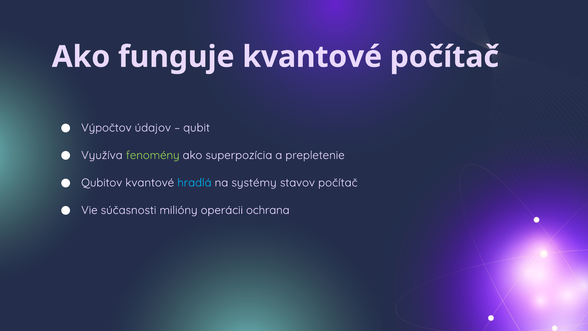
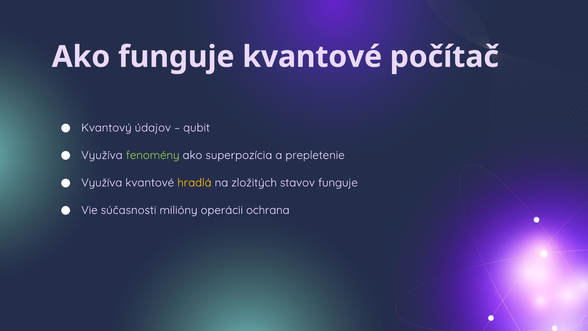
Výpočtov: Výpočtov -> Kvantový (106, 128)
Qubitov: Qubitov -> Využíva (102, 183)
hradlá colour: light blue -> yellow (194, 183)
systémy: systémy -> zložitých (254, 183)
stavov počítač: počítač -> funguje (338, 183)
